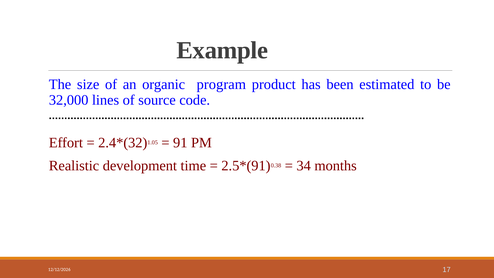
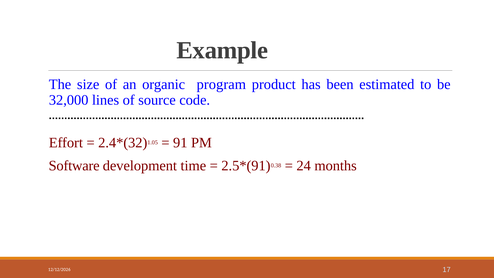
Realistic: Realistic -> Software (74, 166)
34: 34 -> 24 (304, 166)
